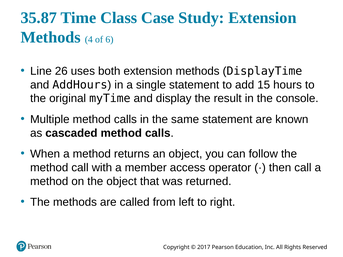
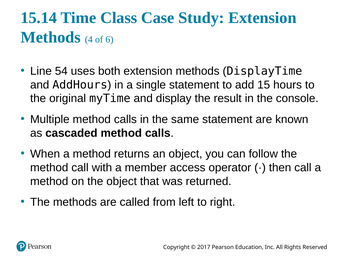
35.87: 35.87 -> 15.14 (39, 18)
26: 26 -> 54 (61, 71)
